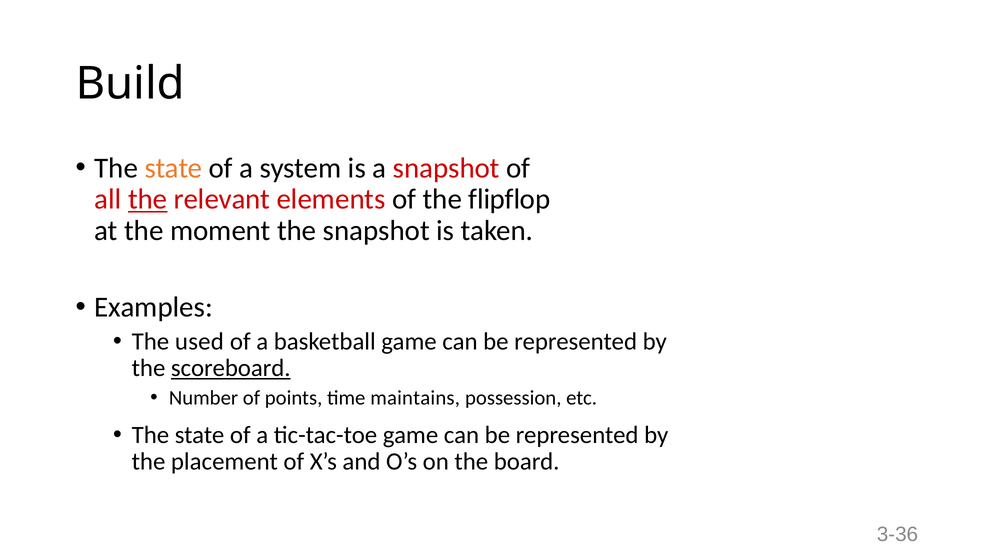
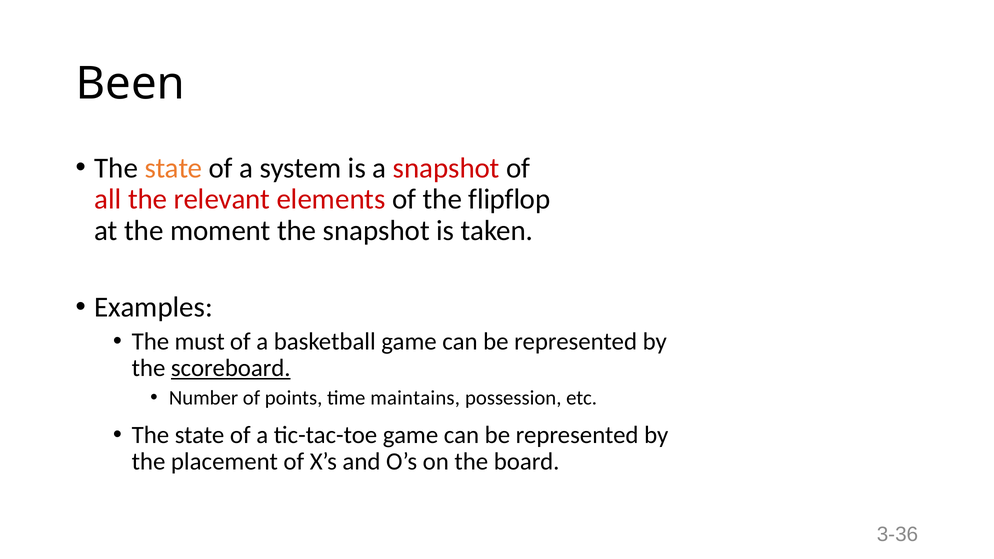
Build: Build -> Been (130, 83)
the underline: present -> none (148, 199)
used: used -> must (200, 341)
